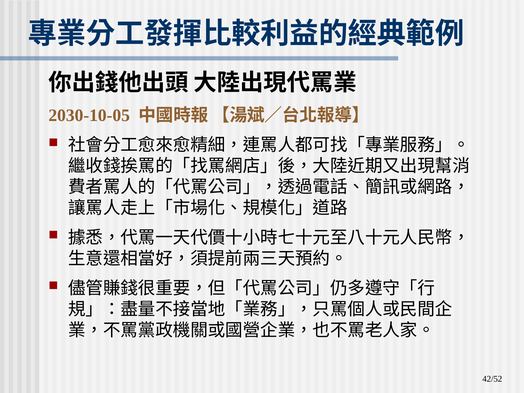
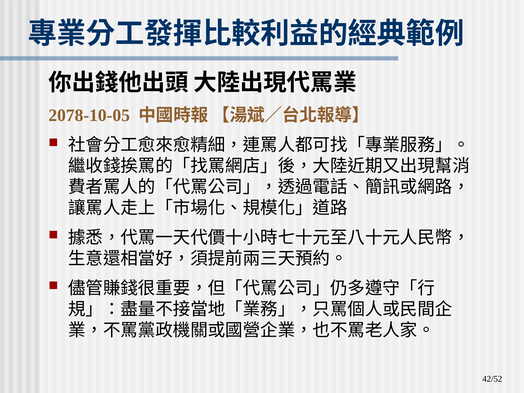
2030-10-05: 2030-10-05 -> 2078-10-05 (89, 115)
